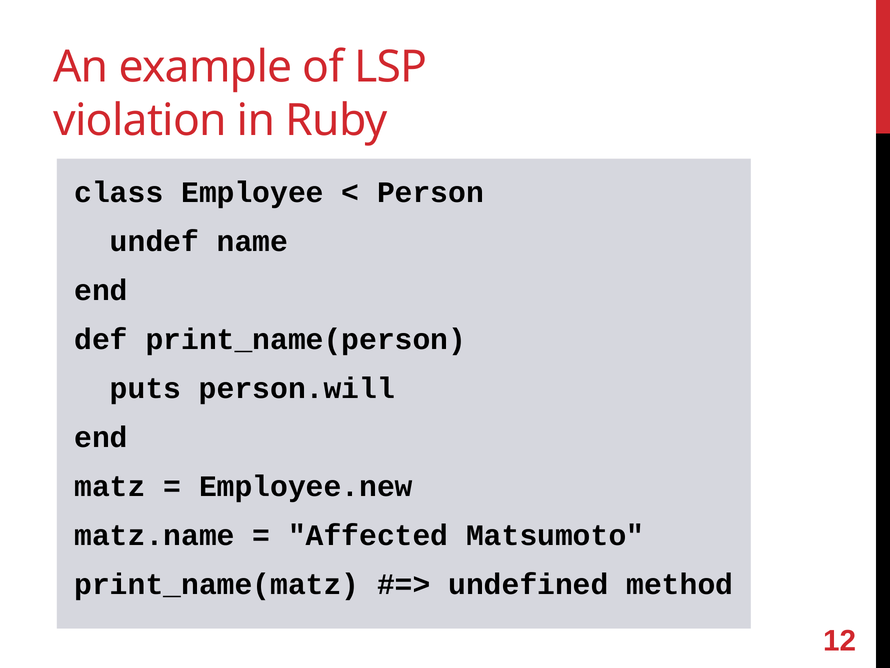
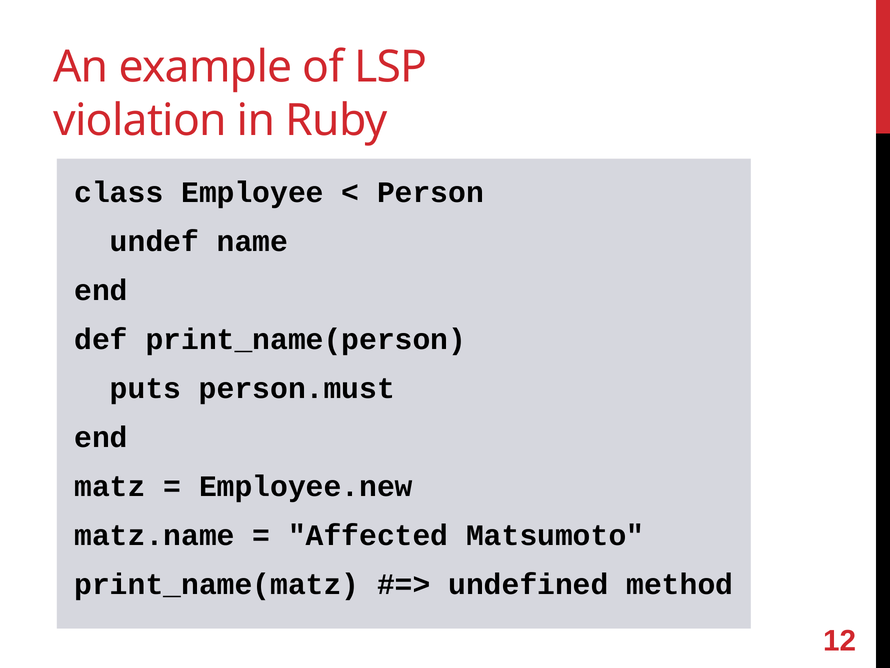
person.will: person.will -> person.must (297, 388)
